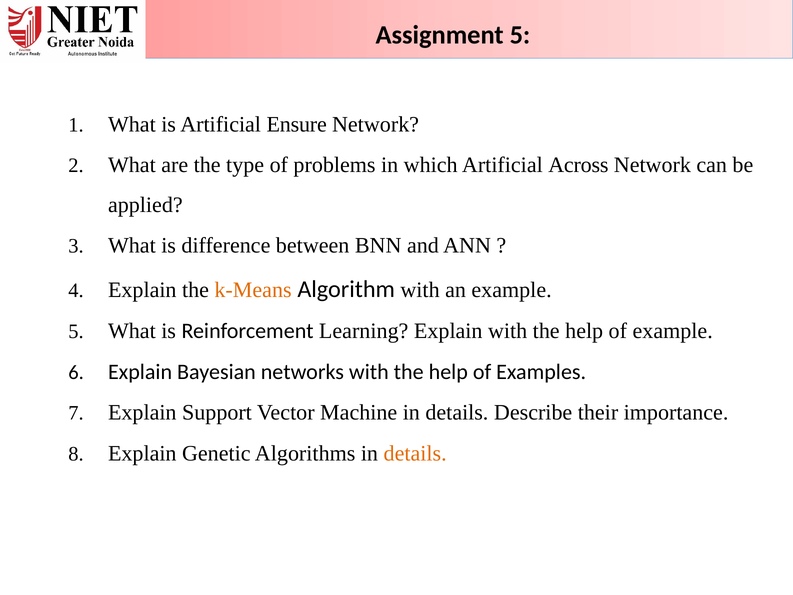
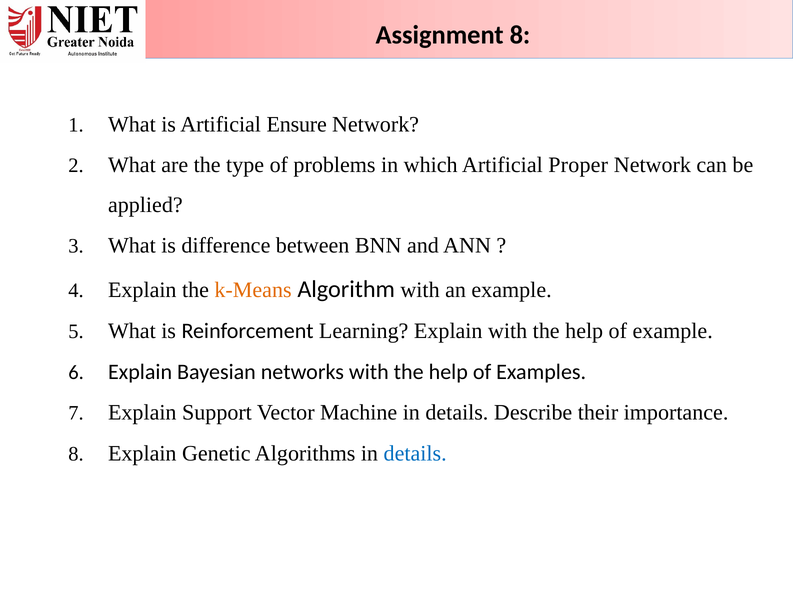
Assignment 5: 5 -> 8 (520, 35)
Across: Across -> Proper (578, 165)
details colour: orange -> blue (415, 453)
